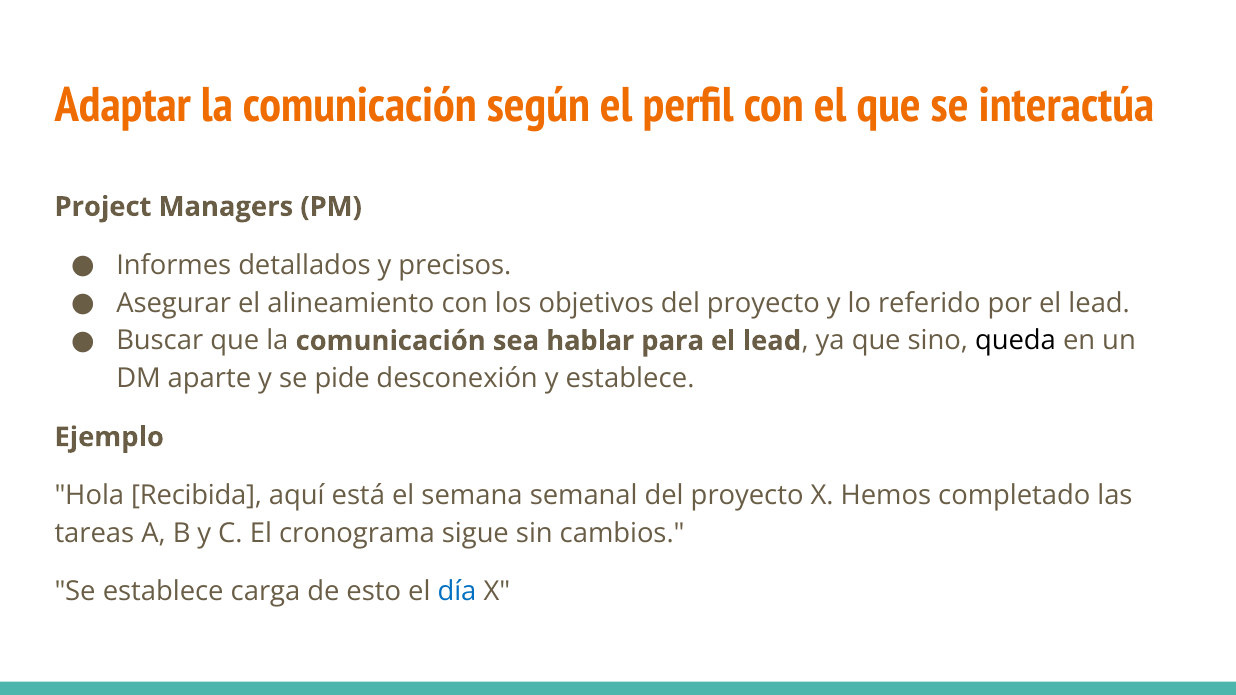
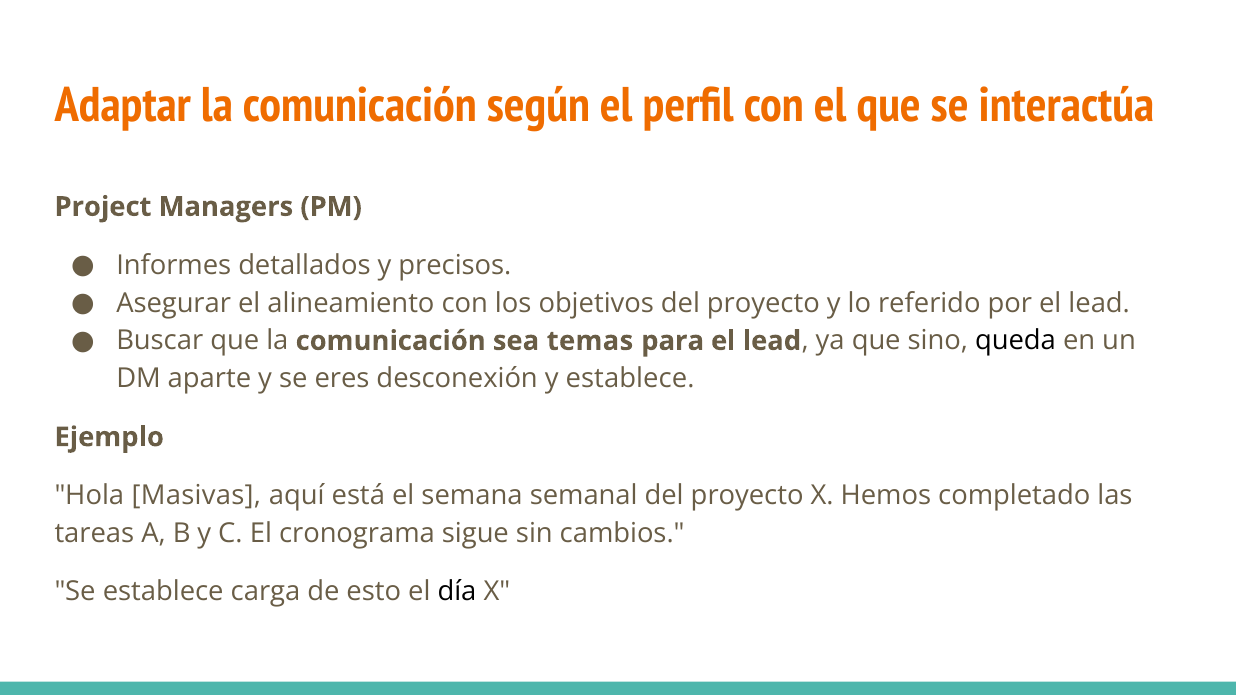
hablar: hablar -> temas (590, 341)
pide: pide -> eres (342, 379)
Recibida: Recibida -> Masivas (196, 496)
día colour: blue -> black (457, 592)
